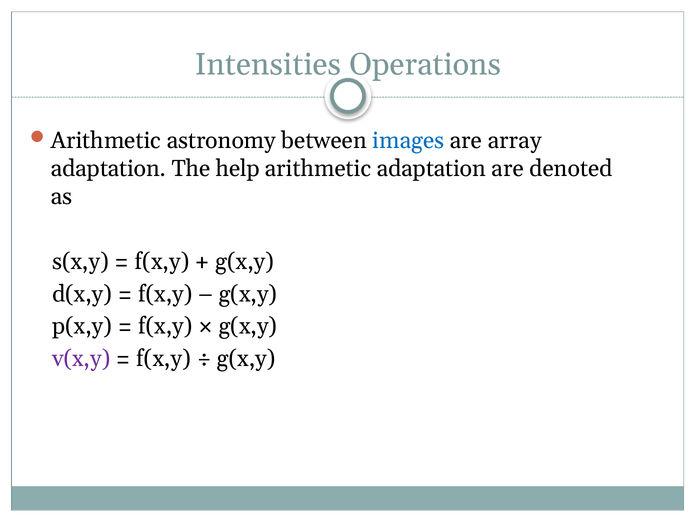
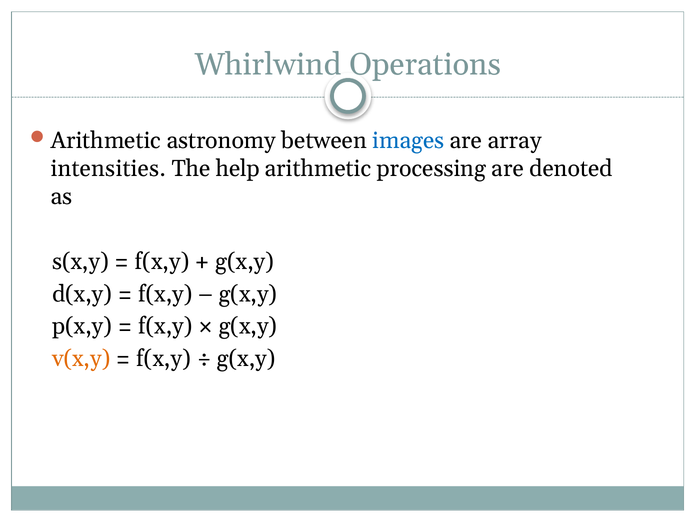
Intensities: Intensities -> Whirlwind (268, 65)
adaptation: adaptation -> intensities (108, 169)
arithmetic adaptation: adaptation -> processing (431, 169)
v(x,y colour: purple -> orange (81, 359)
